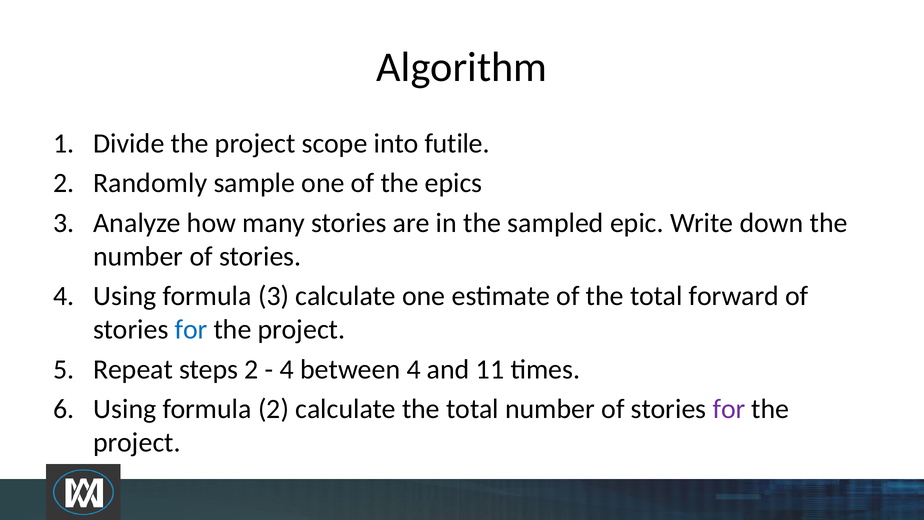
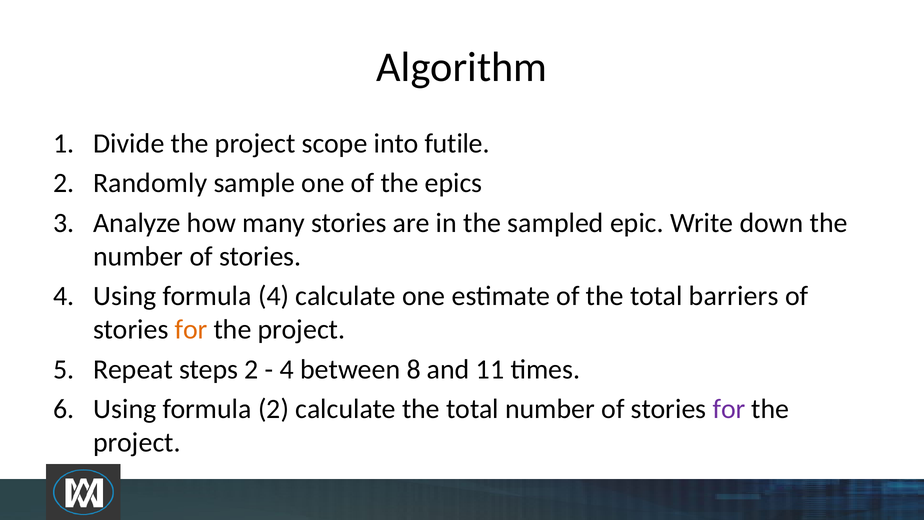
formula 3: 3 -> 4 (274, 296)
forward: forward -> barriers (734, 296)
for colour: blue -> orange (191, 329)
between 4: 4 -> 8 (414, 369)
